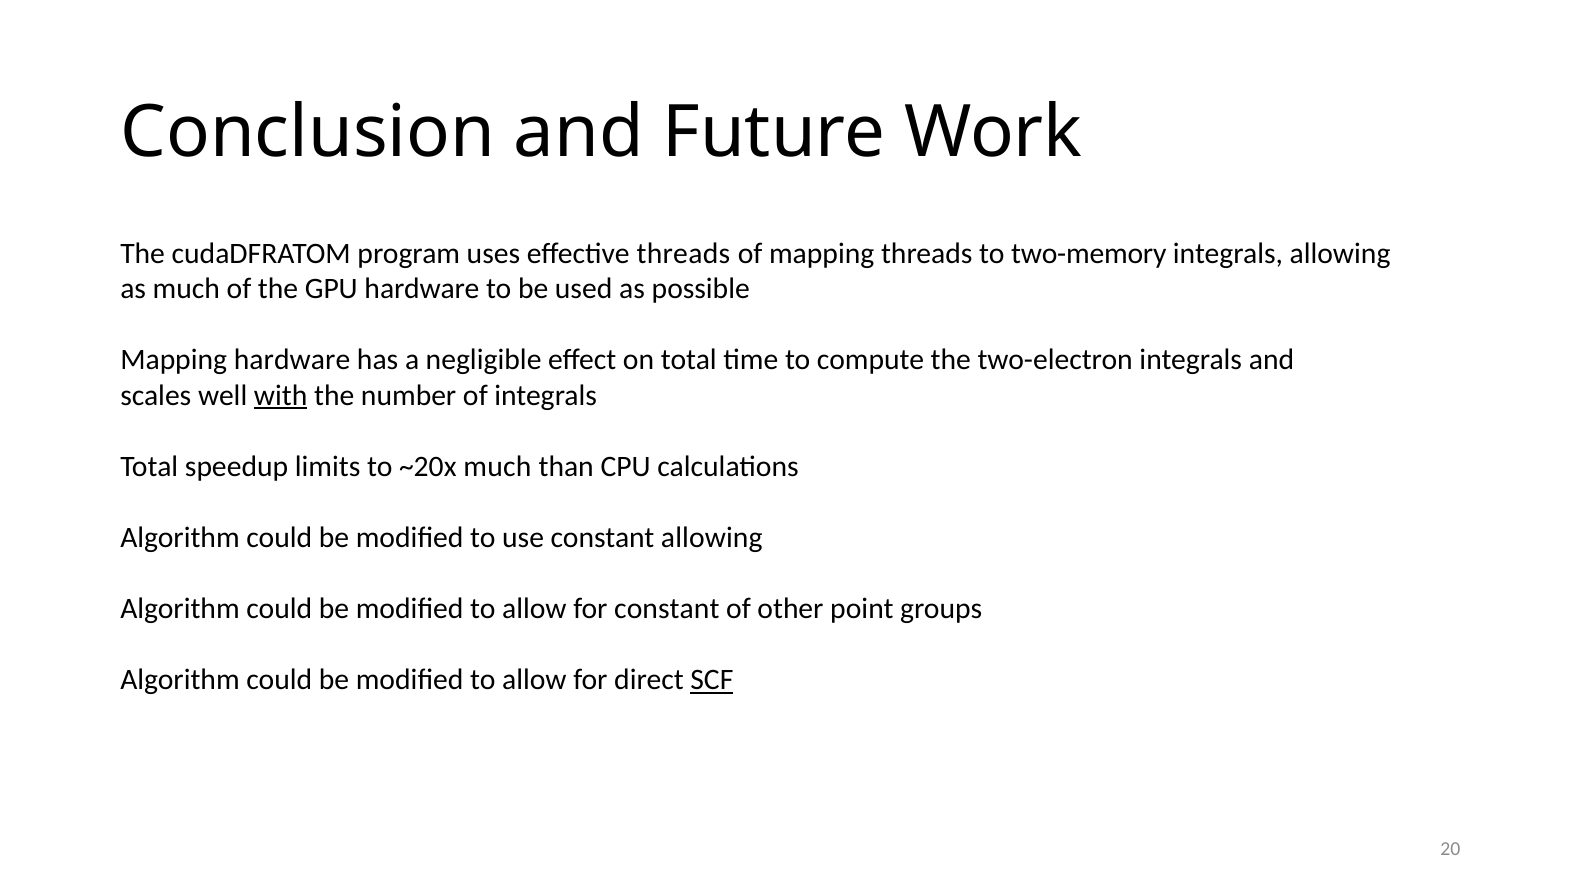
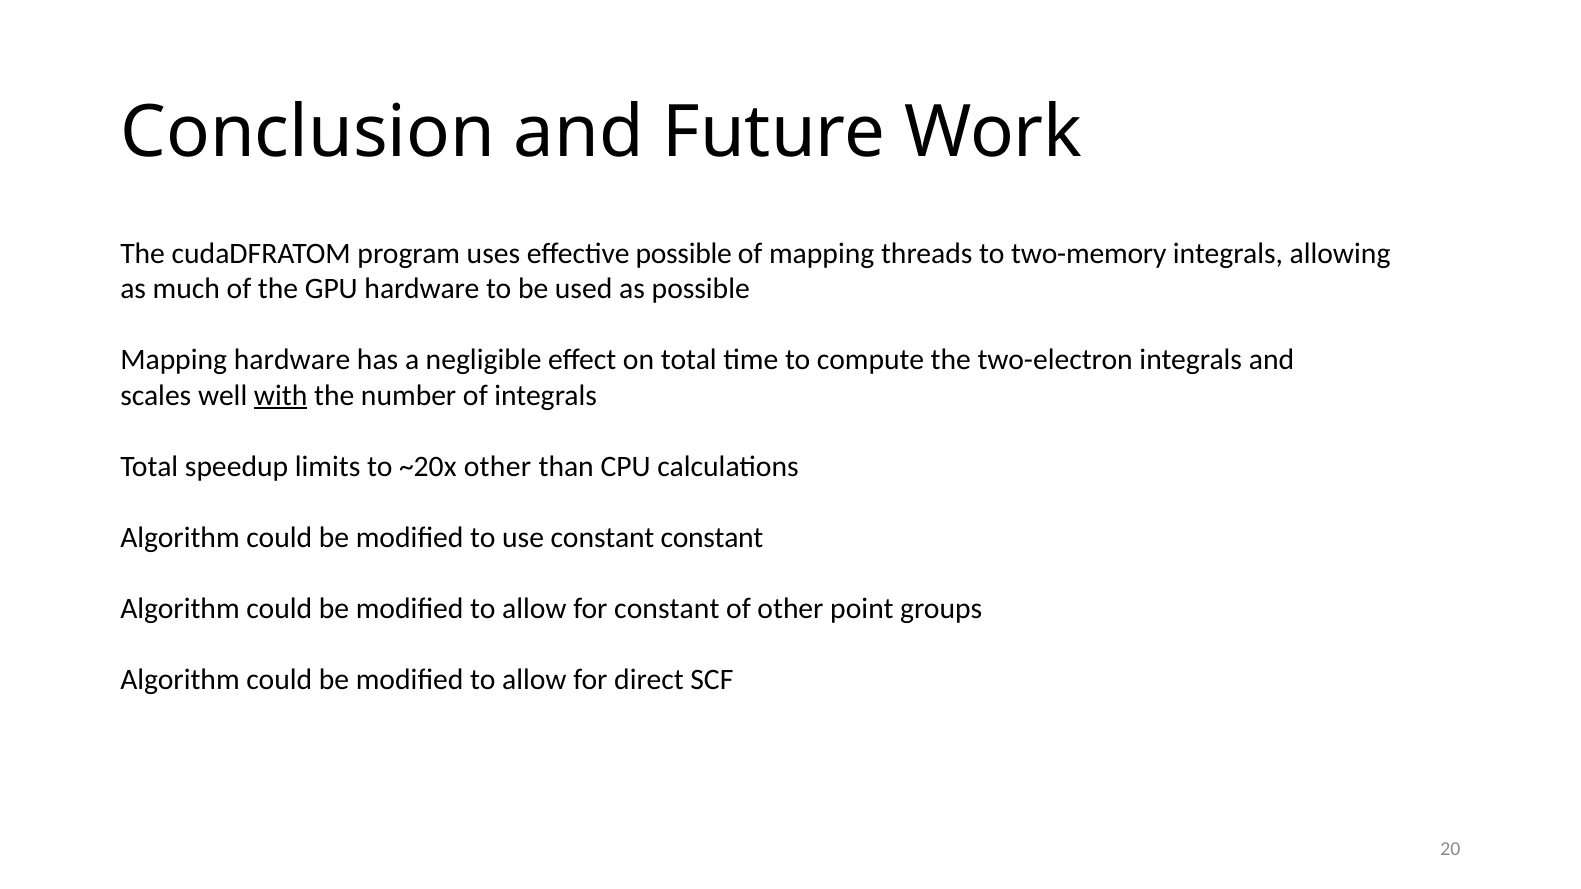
effective threads: threads -> possible (684, 253)
~20x much: much -> other (497, 467)
constant allowing: allowing -> constant (712, 538)
SCF underline: present -> none (712, 680)
